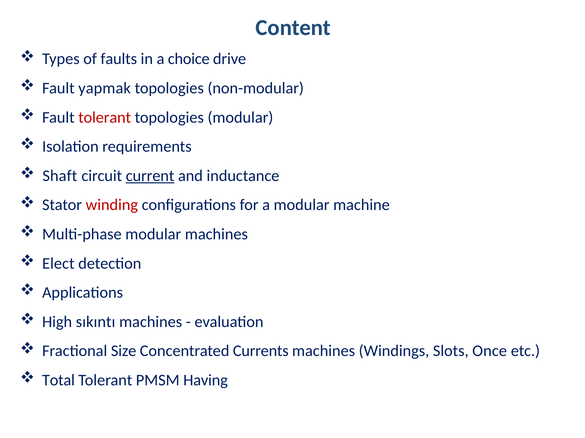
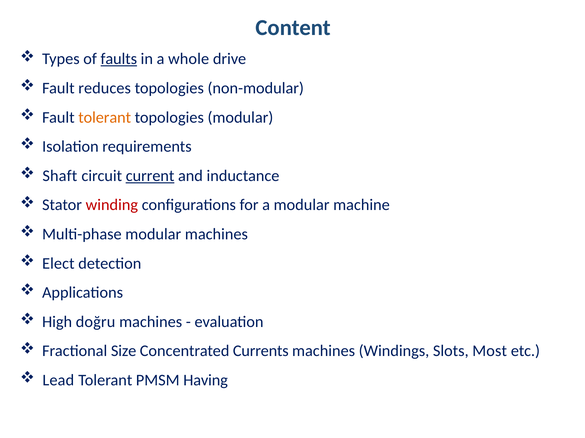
faults underline: none -> present (119, 59)
choice: choice -> whole (189, 59)
yapmak: yapmak -> reduces (105, 88)
tolerant colour: red -> orange (105, 118)
sıkıntı: sıkıntı -> doğru (96, 322)
Once: Once -> Most (490, 352)
Total: Total -> Lead (58, 381)
